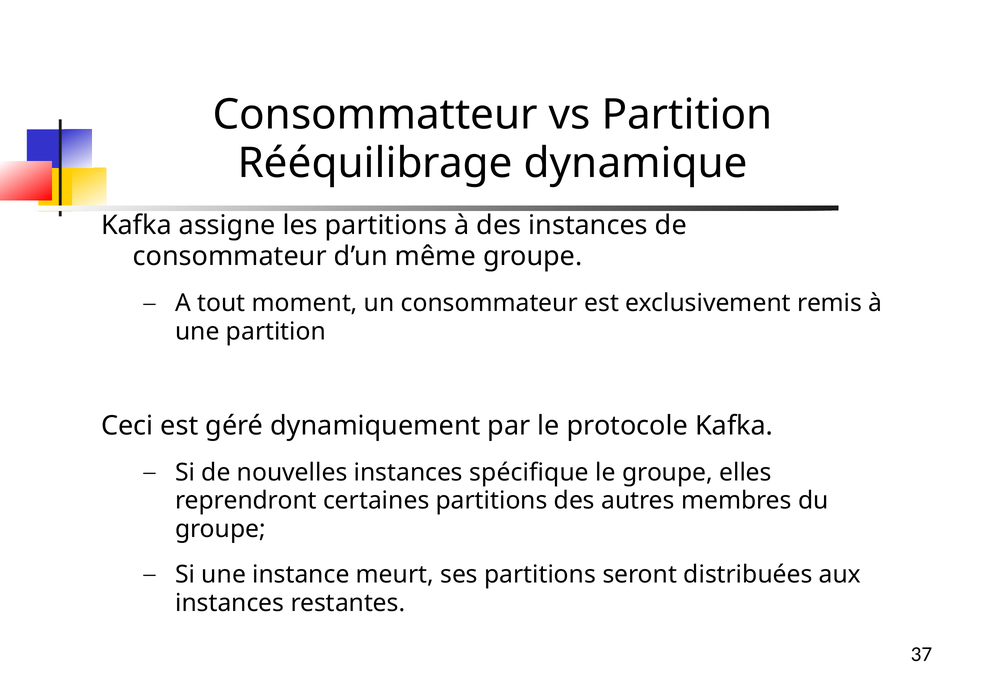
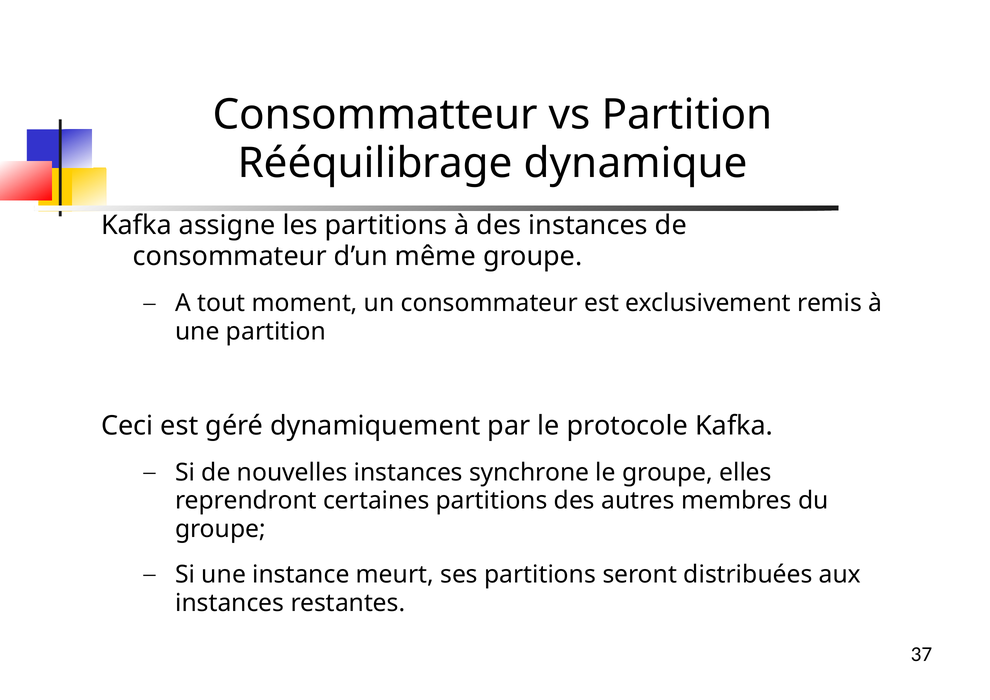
spécifique: spécifique -> synchrone (529, 472)
